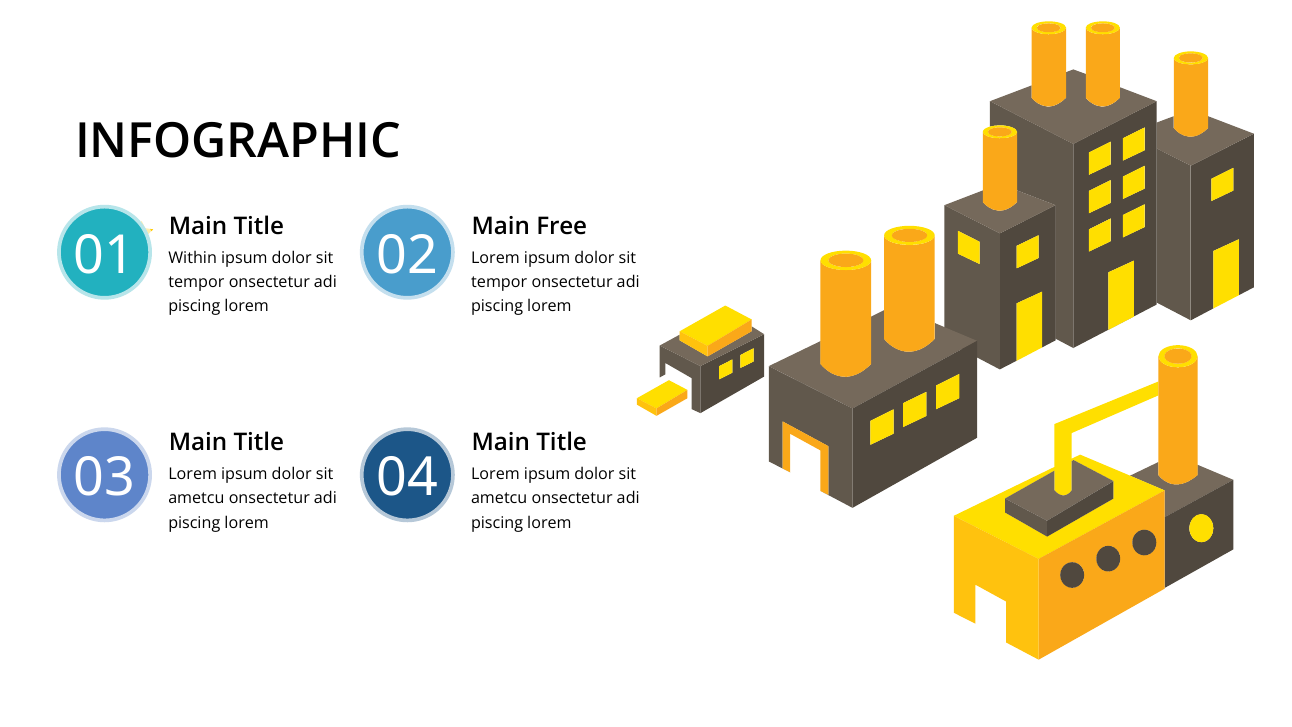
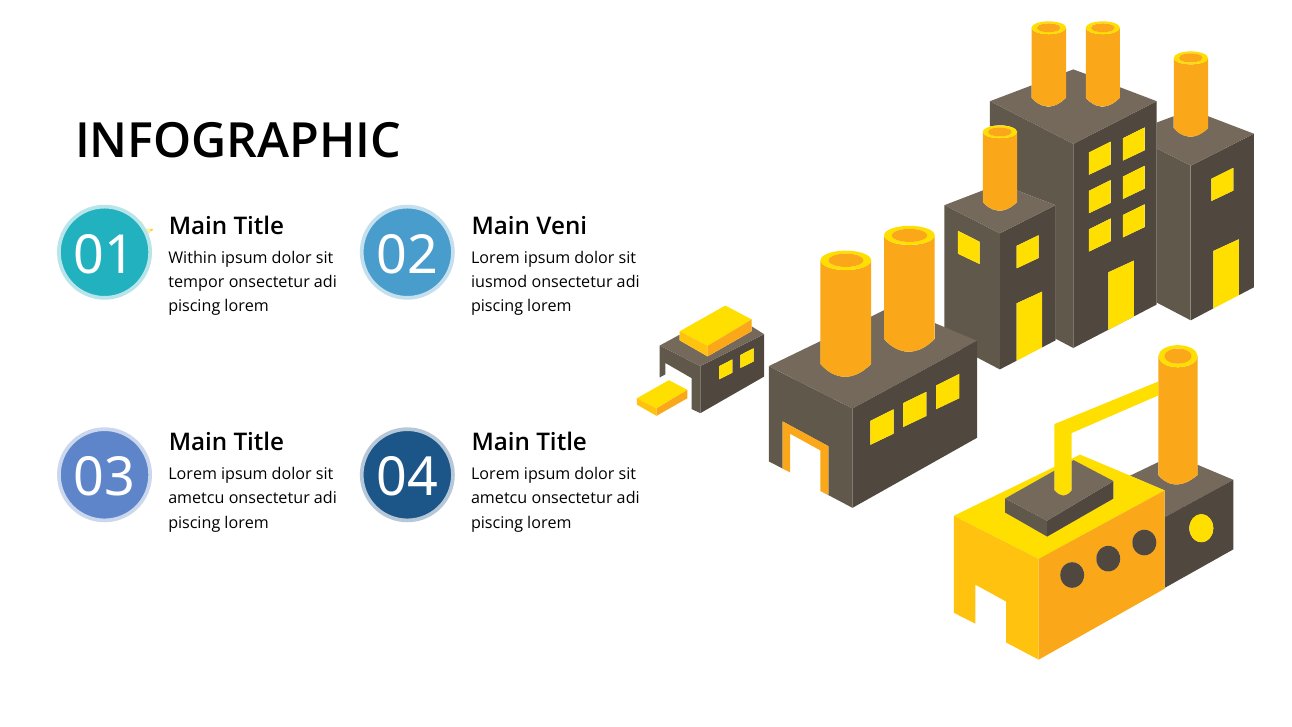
Free: Free -> Veni (562, 226)
tempor: tempor -> iusmod (499, 282)
